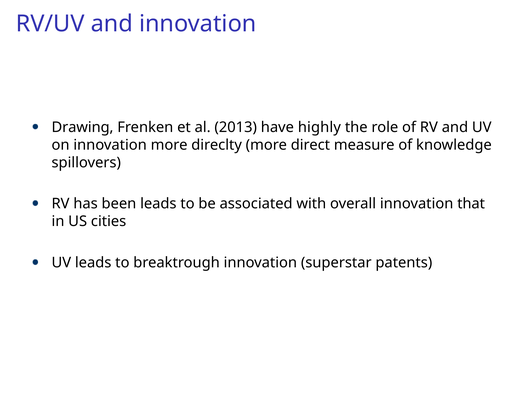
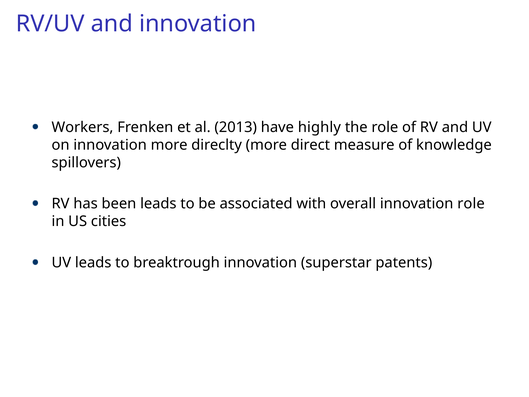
Drawing: Drawing -> Workers (83, 127)
innovation that: that -> role (471, 204)
